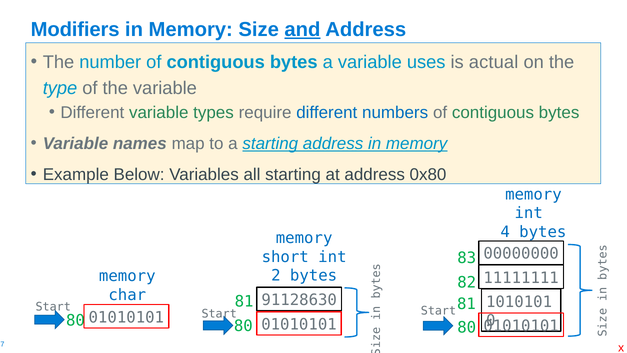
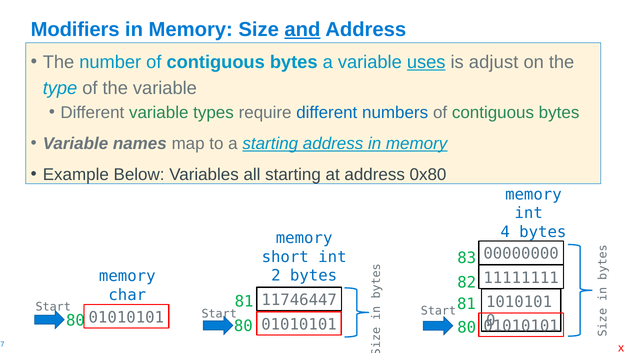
uses underline: none -> present (426, 62)
actual: actual -> adjust (494, 62)
91128630: 91128630 -> 11746447 (299, 300)
